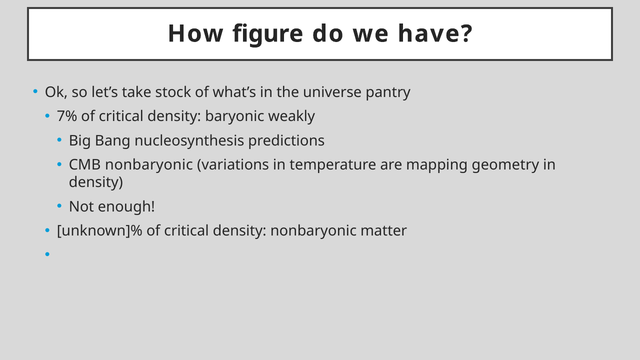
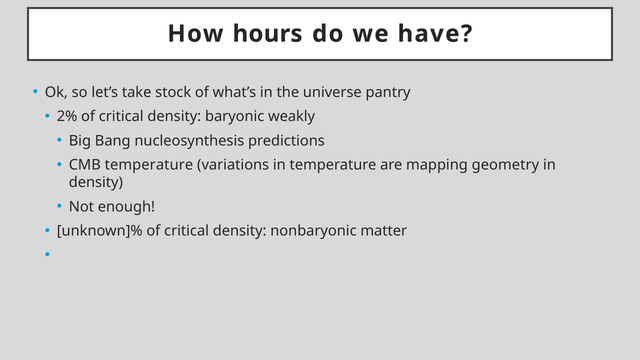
figure: figure -> hours (268, 34)
7%: 7% -> 2% (67, 116)
CMB nonbaryonic: nonbaryonic -> temperature (149, 165)
